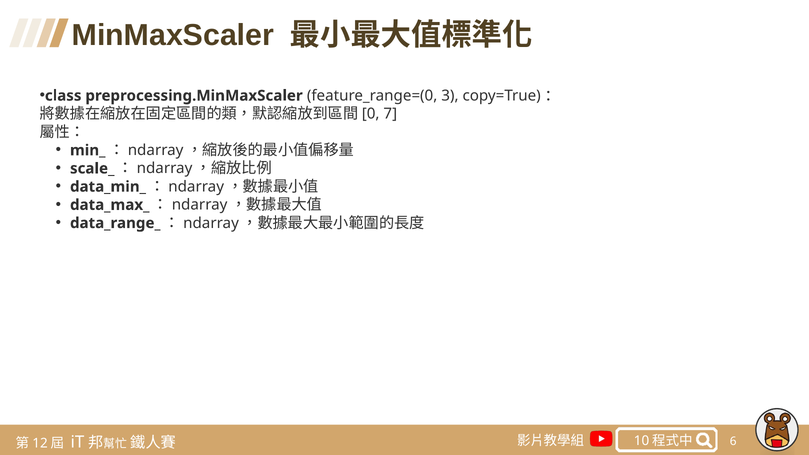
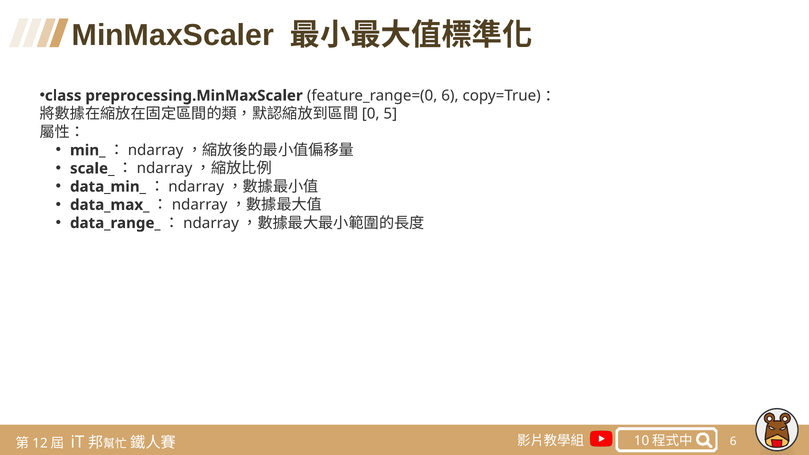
feature_range=(0 3: 3 -> 6 (450, 96)
7: 7 -> 5 (390, 114)
